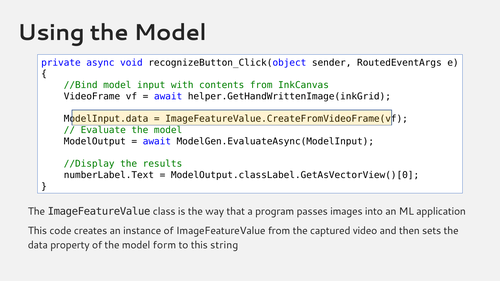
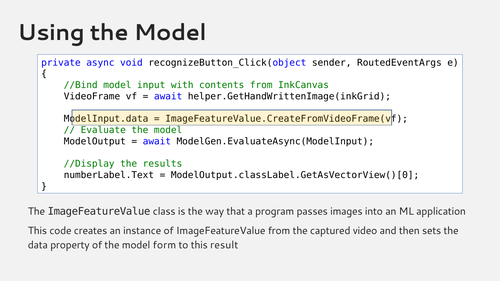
string: string -> result (224, 245)
